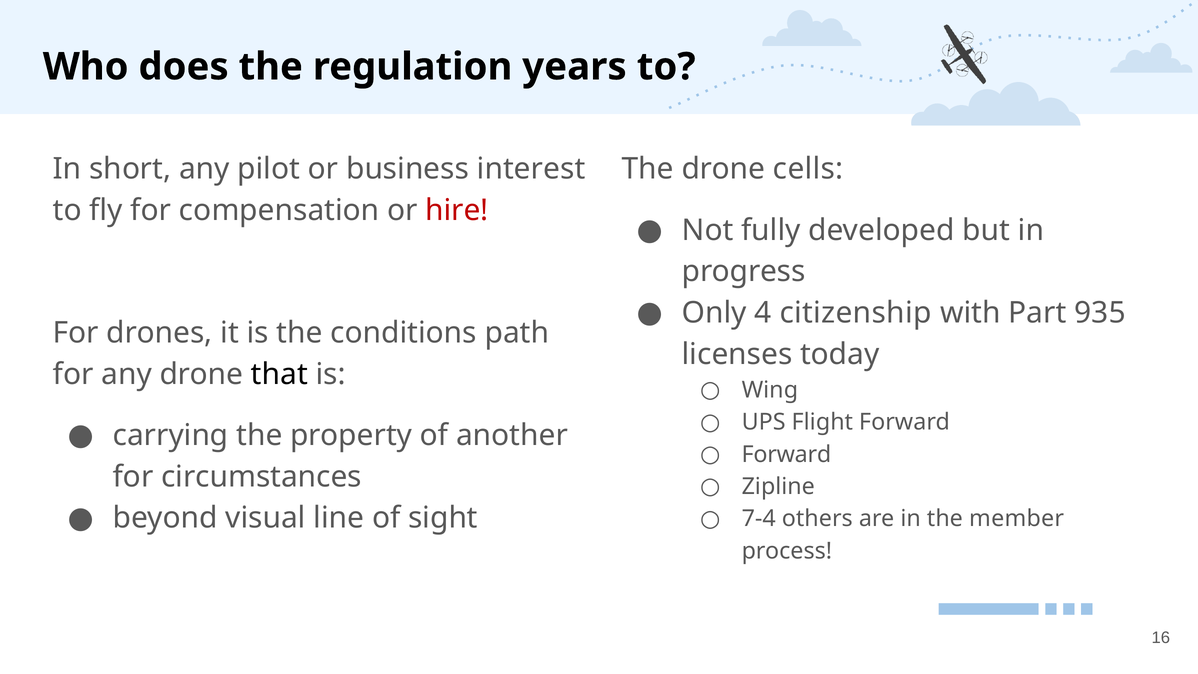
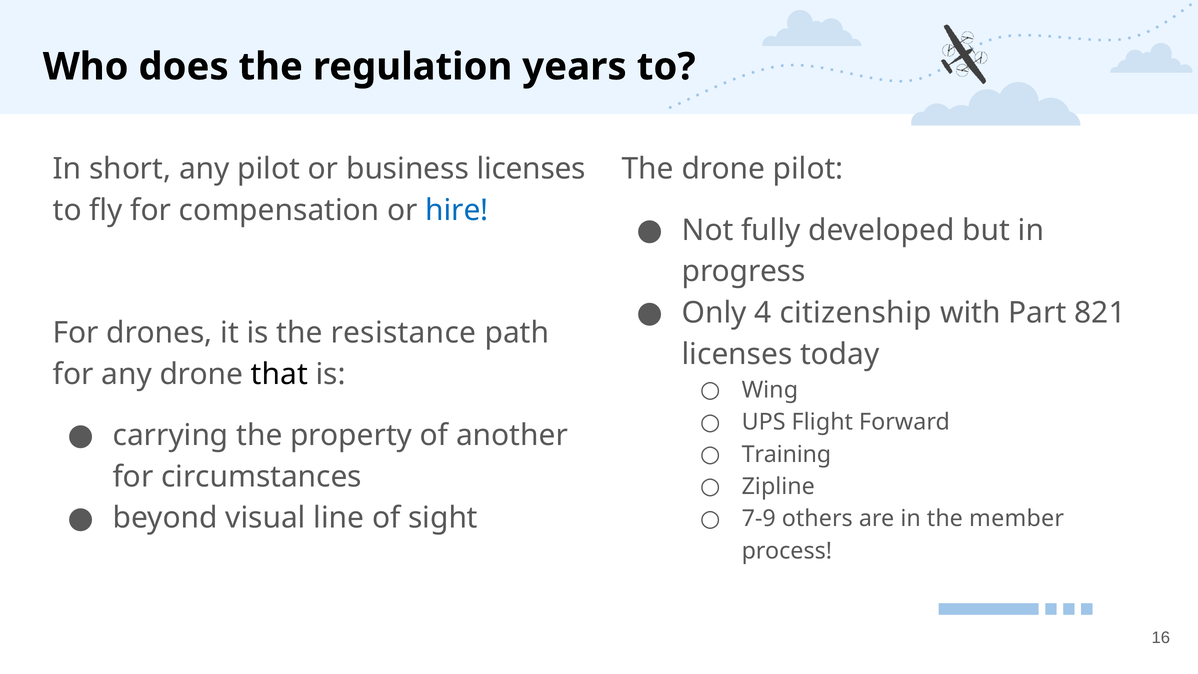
business interest: interest -> licenses (531, 169)
drone cells: cells -> pilot (808, 169)
hire colour: red -> blue (457, 210)
935: 935 -> 821 (1100, 313)
conditions: conditions -> resistance (403, 333)
Forward: Forward -> Training (786, 454)
7-4: 7-4 -> 7-9 (759, 519)
